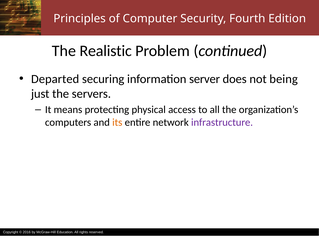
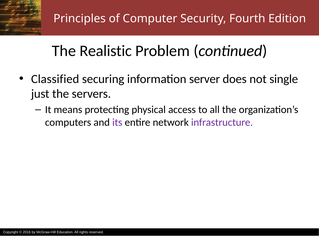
Departed: Departed -> Classified (55, 79)
being: being -> single (284, 79)
its colour: orange -> purple (117, 123)
